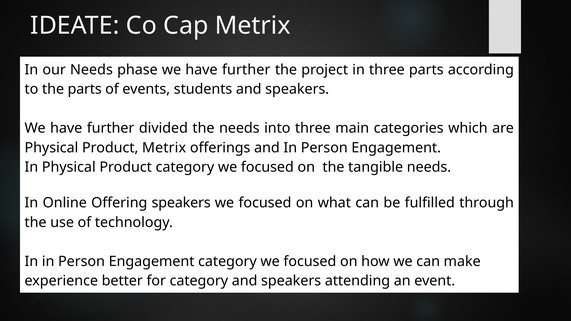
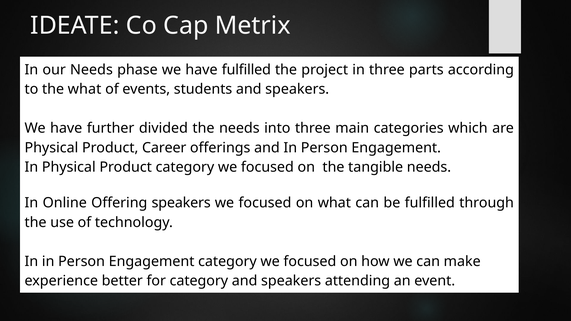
phase we have further: further -> fulfilled (246, 70)
the parts: parts -> what (85, 89)
Product Metrix: Metrix -> Career (164, 148)
